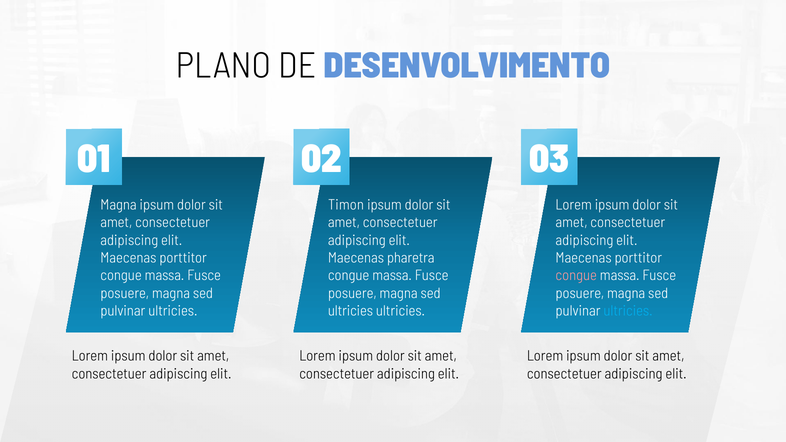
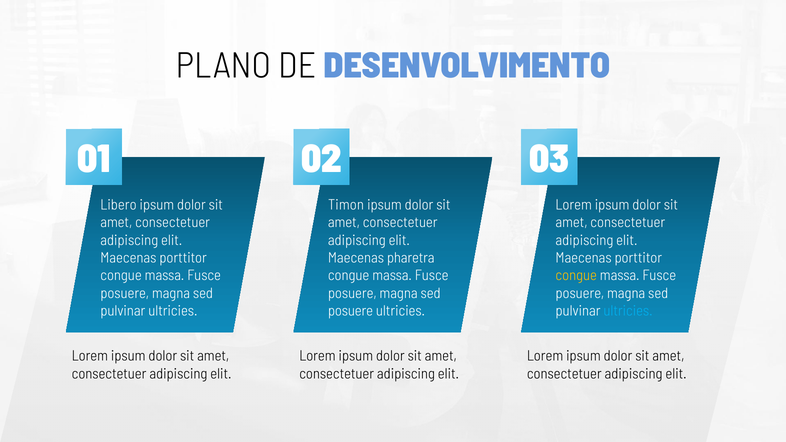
Magna: Magna -> Libero (118, 205)
congue colour: pink -> yellow (576, 276)
ultricies: ultricies -> posuere (350, 311)
